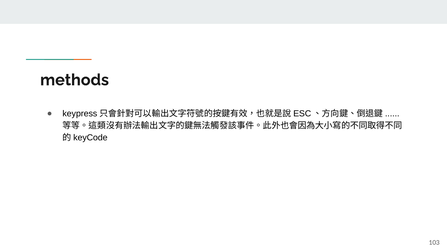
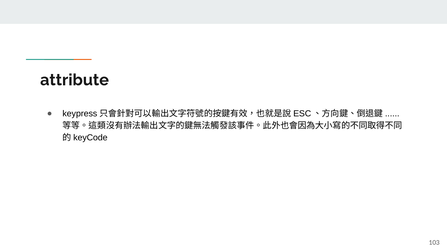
methods: methods -> attribute (75, 80)
